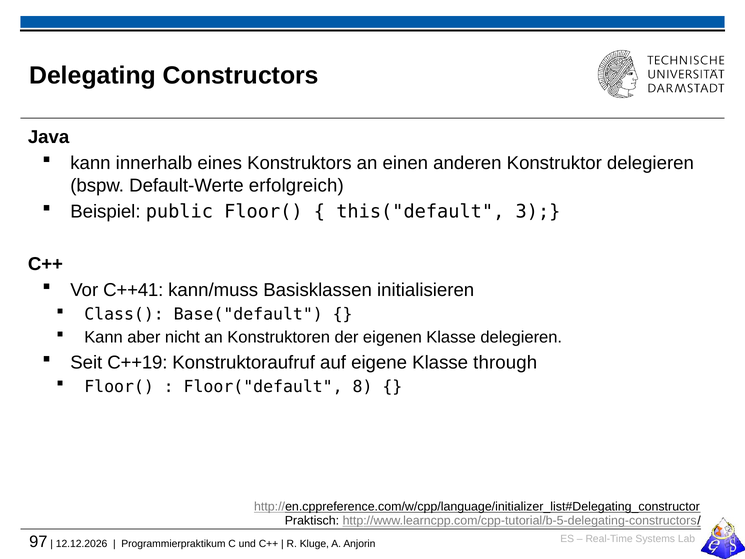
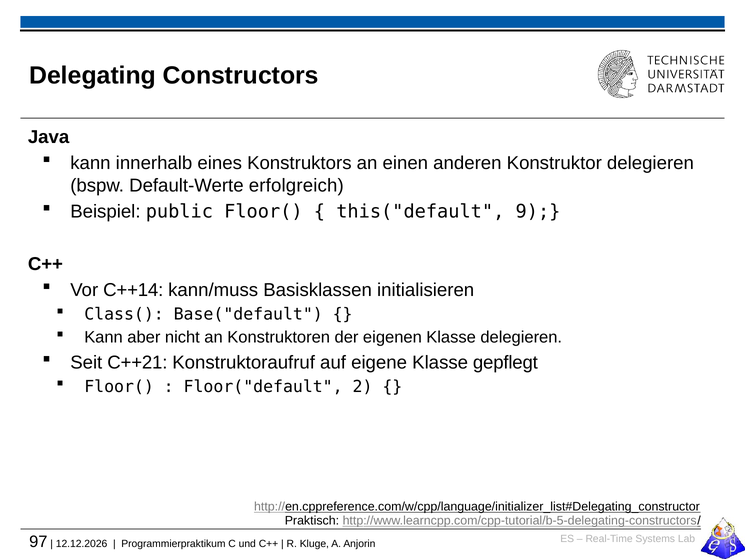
3: 3 -> 9 (538, 212)
C++41: C++41 -> C++14 (133, 290)
C++19: C++19 -> C++21 (137, 362)
through: through -> gepflegt (505, 362)
8: 8 -> 2 (363, 387)
